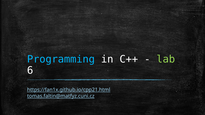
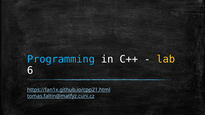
lab colour: light green -> yellow (166, 59)
